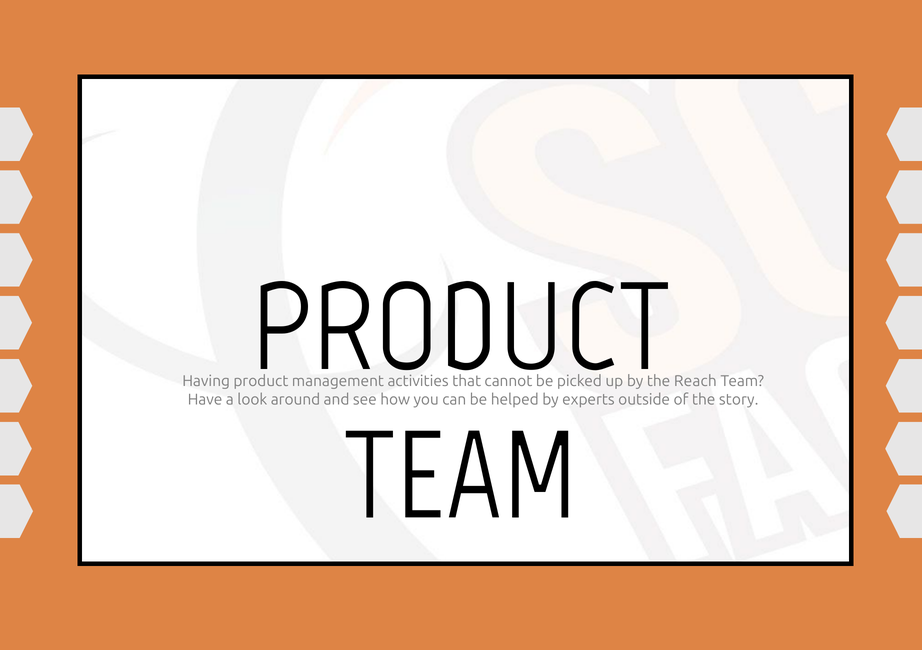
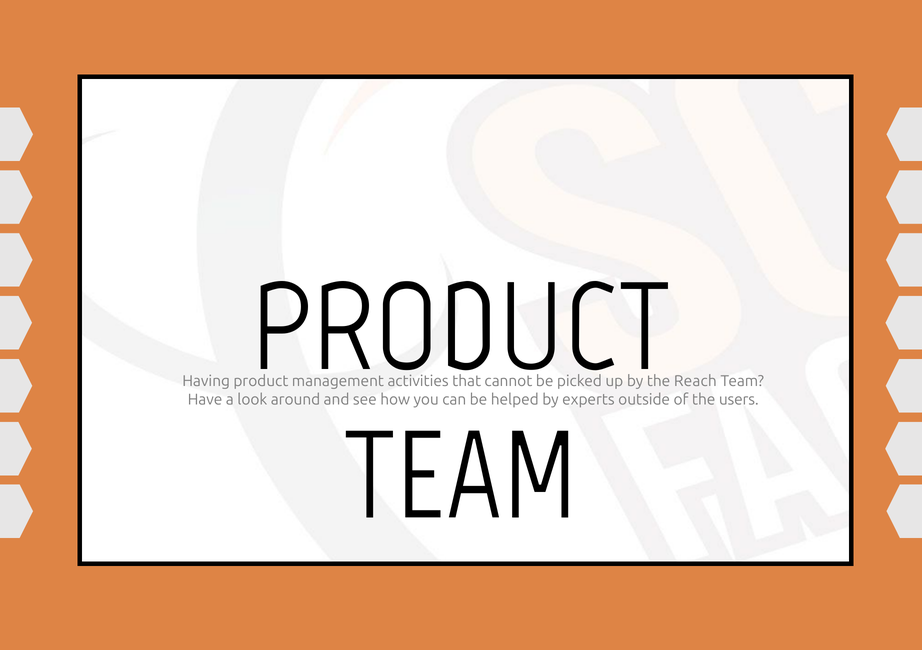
story: story -> users (739, 399)
